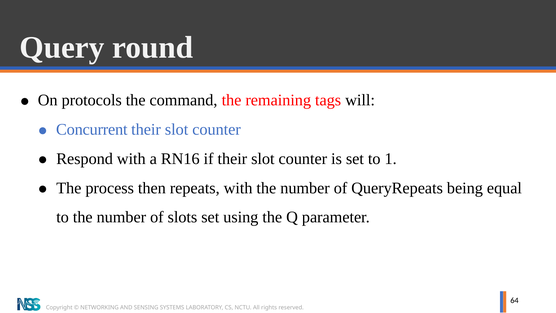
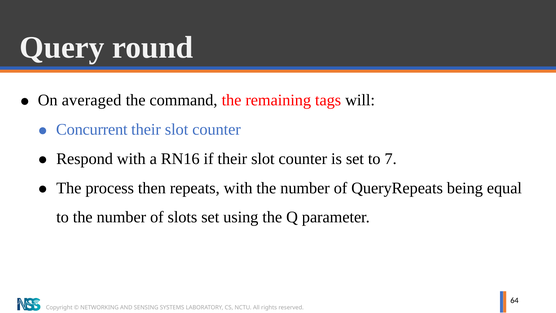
protocols: protocols -> averaged (92, 100)
1: 1 -> 7 (391, 159)
